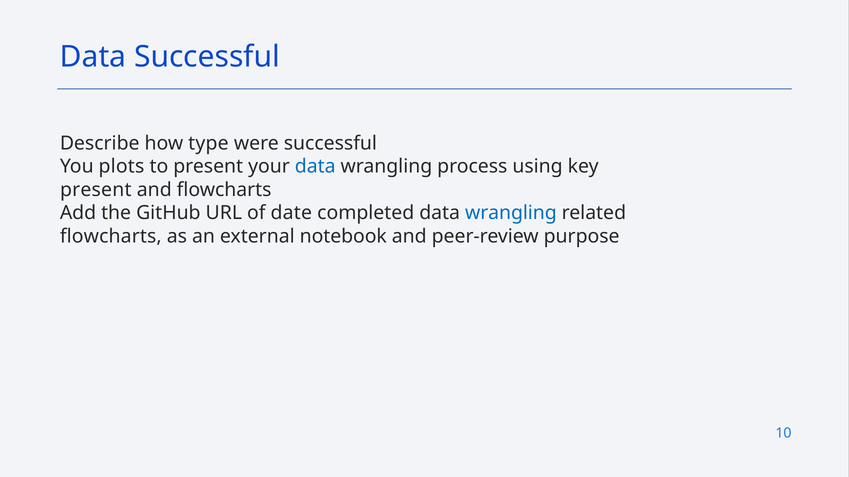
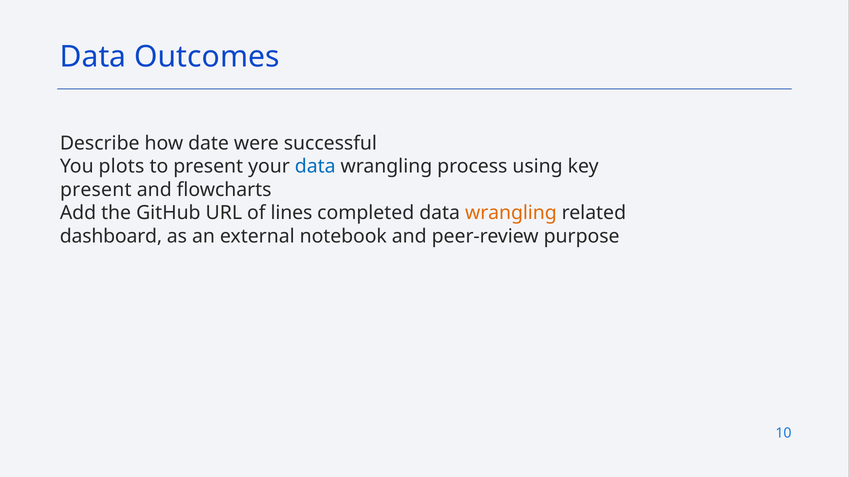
Data Successful: Successful -> Outcomes (207, 57)
type: type -> date (209, 143)
date: date -> lines (291, 213)
wrangling colour: blue -> orange (511, 213)
flowcharts: flowcharts -> dashboard (111, 237)
